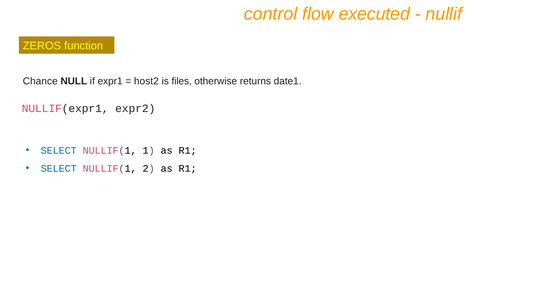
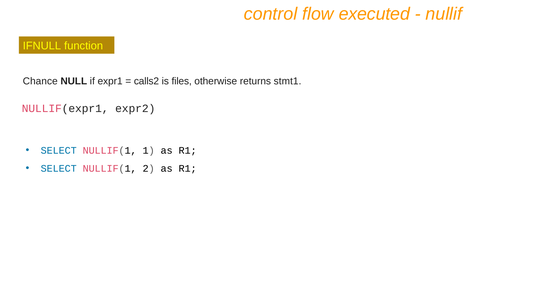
ZEROS: ZEROS -> IFNULL (42, 46)
host2: host2 -> calls2 (146, 81)
date1: date1 -> stmt1 (288, 81)
